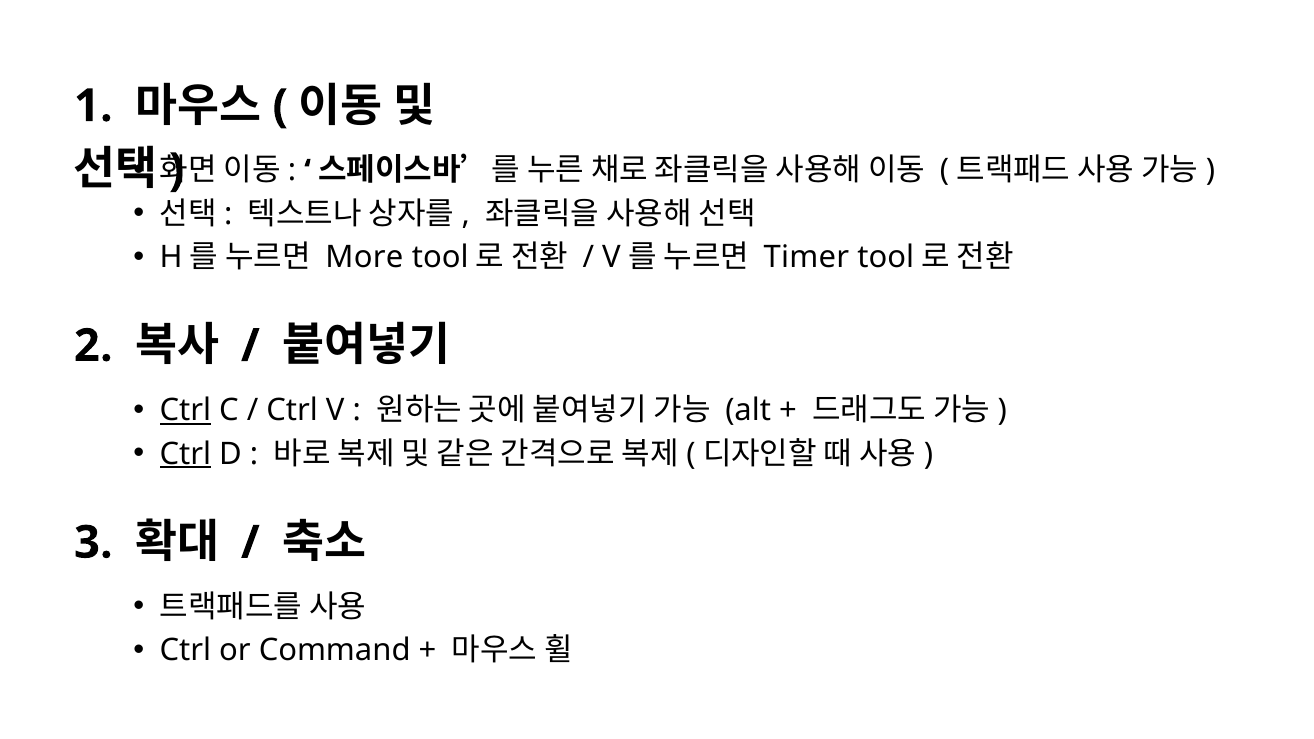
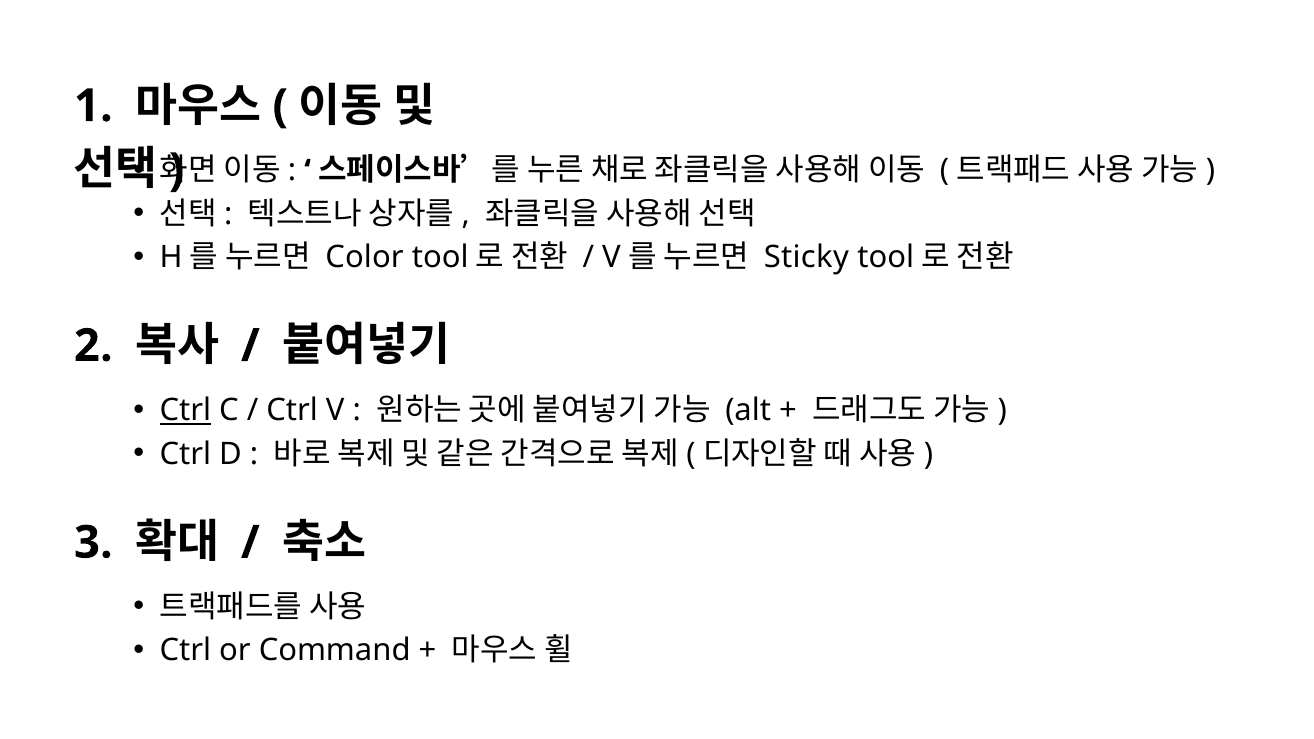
More: More -> Color (364, 258)
Timer: Timer -> Sticky (806, 258)
Ctrl underline: present -> none (185, 454)
